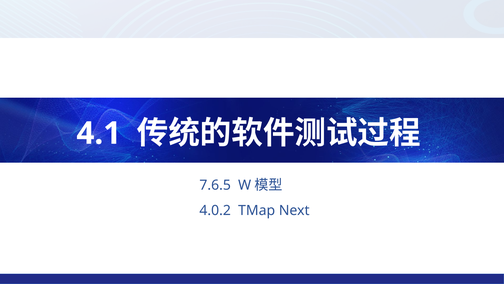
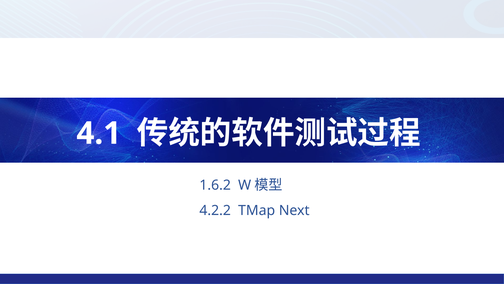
7.6.5: 7.6.5 -> 1.6.2 (215, 185)
4.0.2: 4.0.2 -> 4.2.2 (215, 210)
